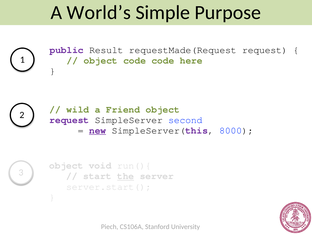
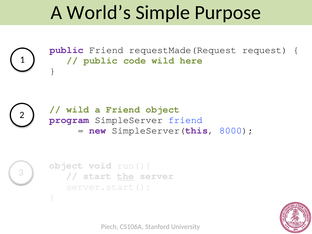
public Result: Result -> Friend (106, 50)
object: object -> public (101, 60)
code code: code -> wild (163, 60)
request: request -> program (69, 120)
SimpleServer second: second -> friend (185, 120)
new underline: present -> none (98, 131)
